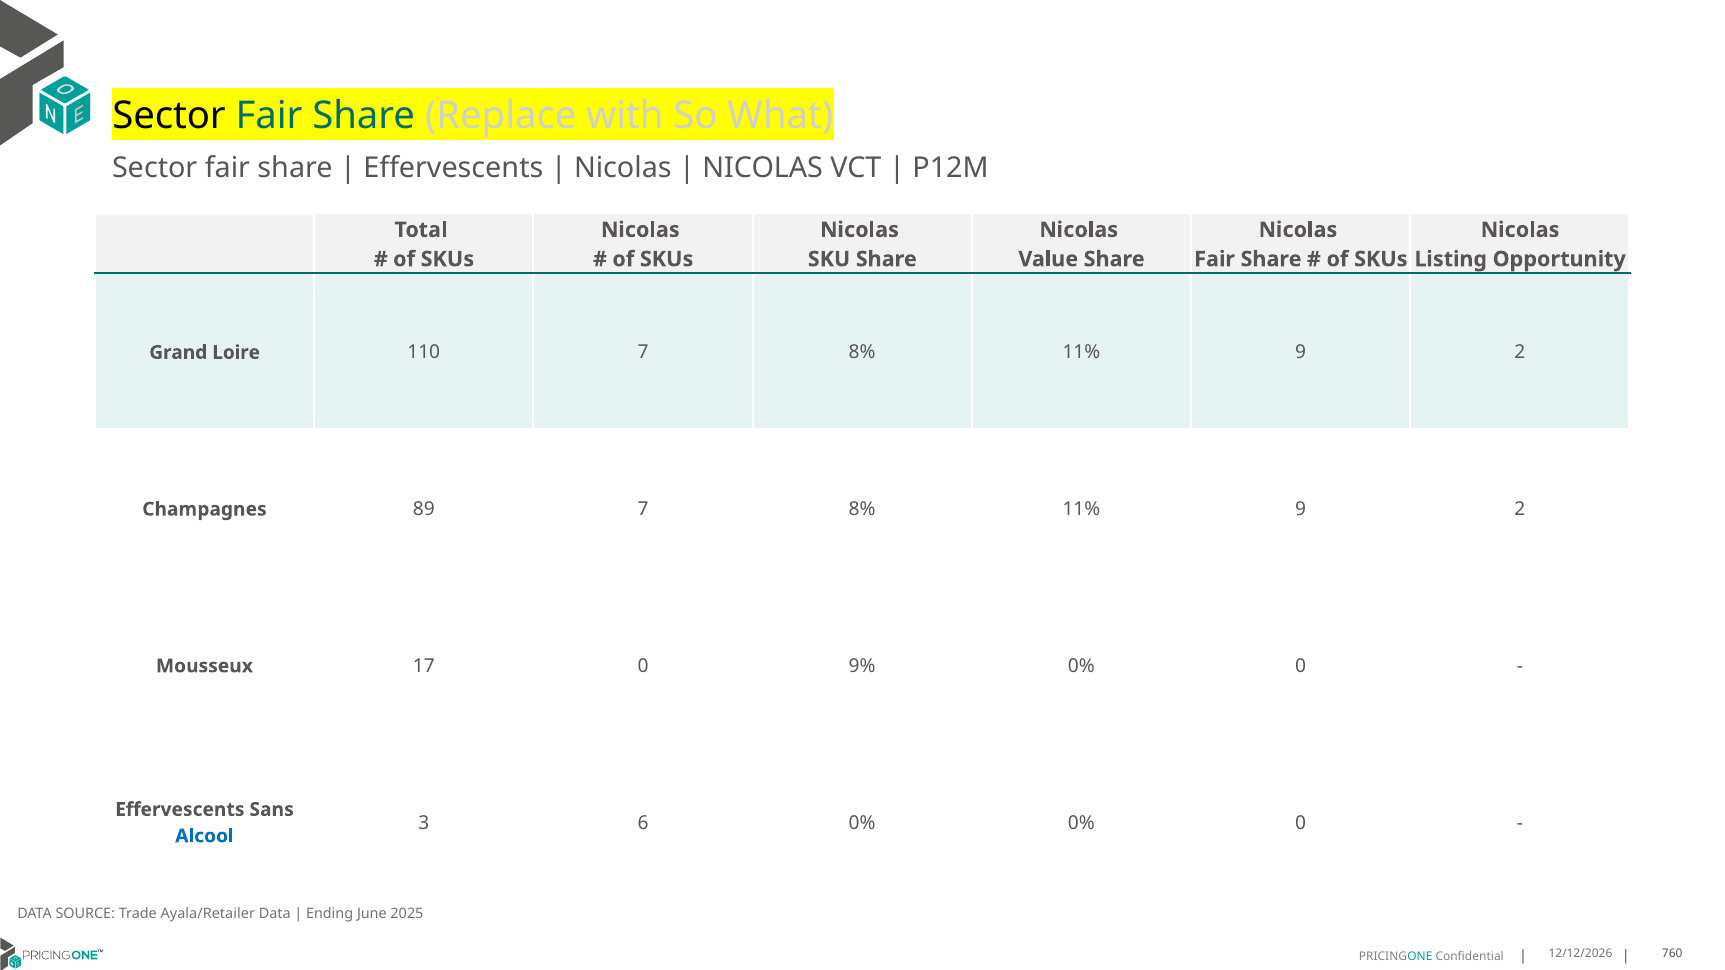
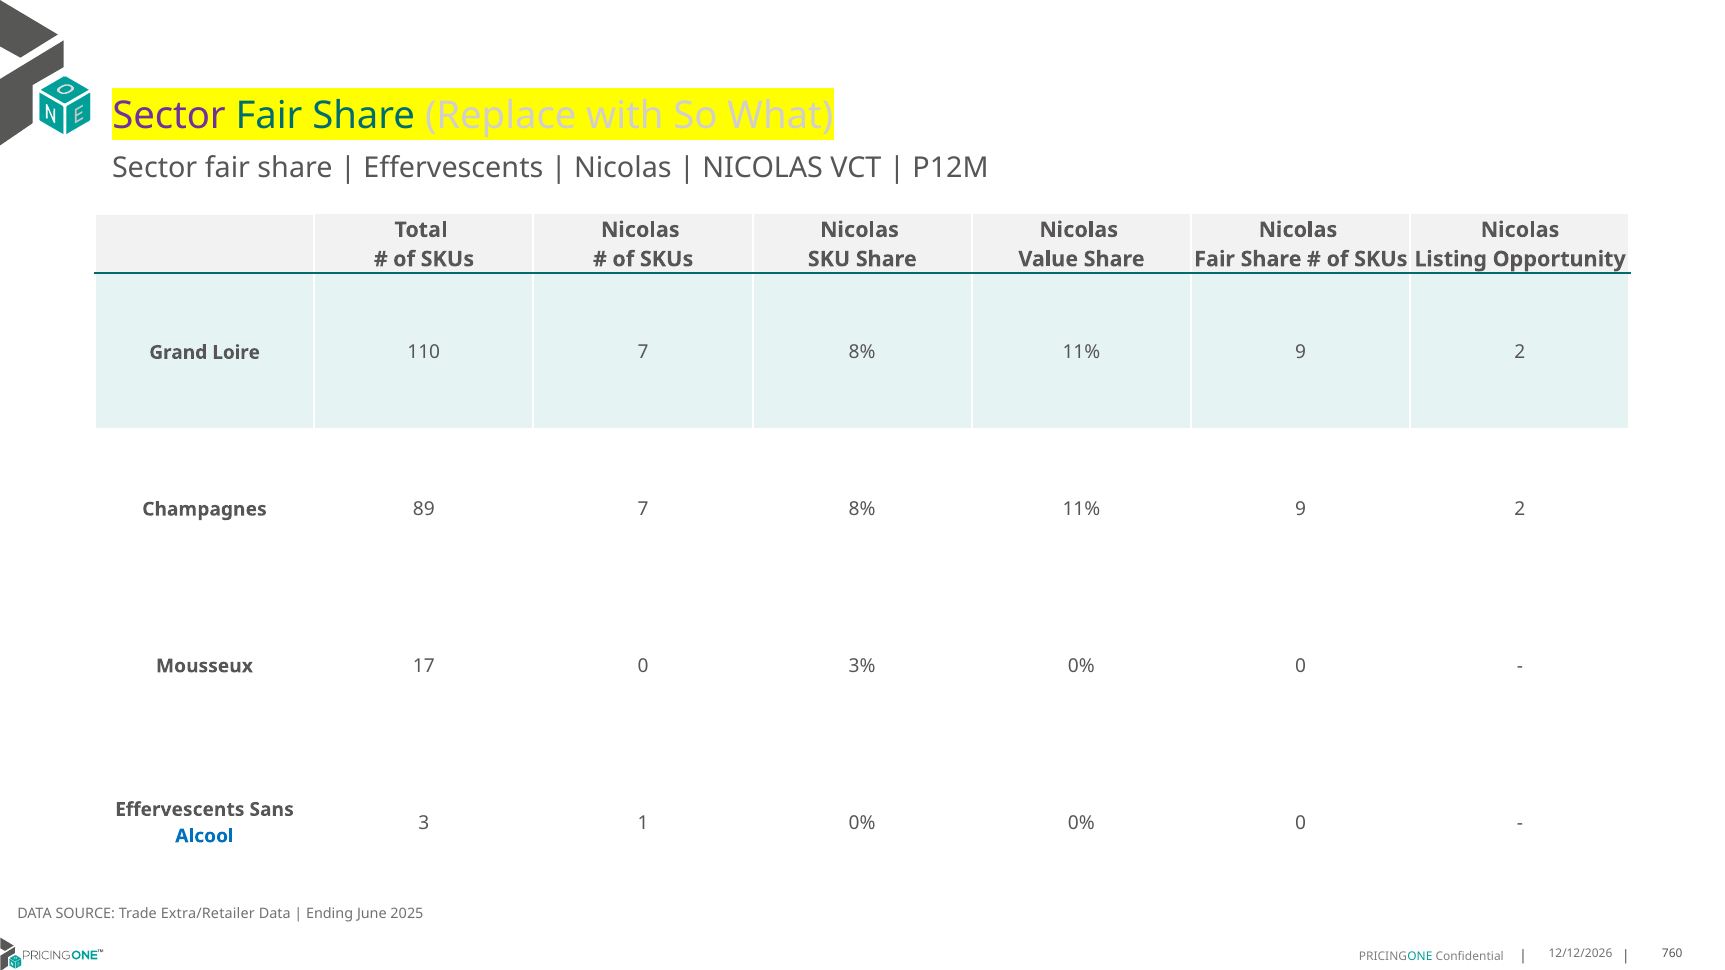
Sector colour: black -> purple (169, 116)
9%: 9% -> 3% (862, 666)
6: 6 -> 1 (643, 823)
Ayala/Retailer: Ayala/Retailer -> Extra/Retailer (208, 914)
